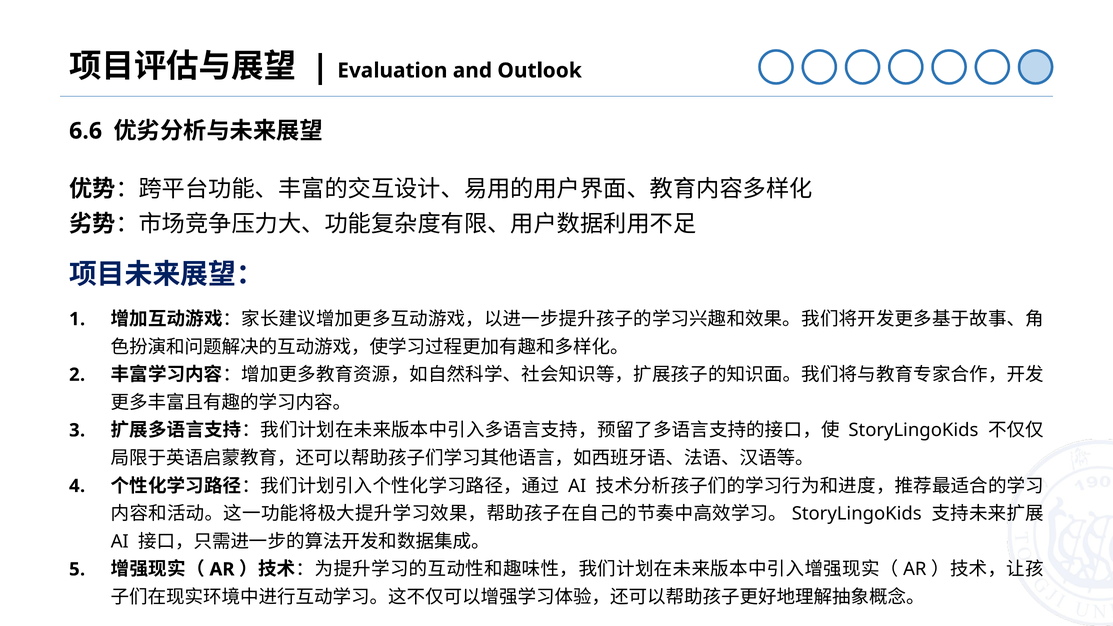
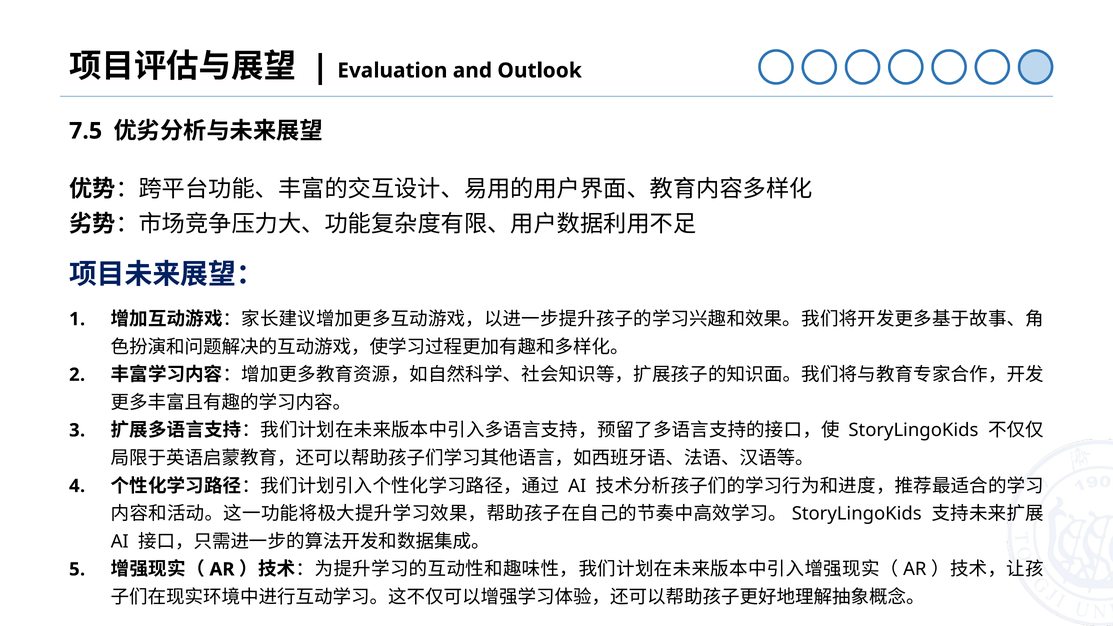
6.6: 6.6 -> 7.5 (86, 131)
